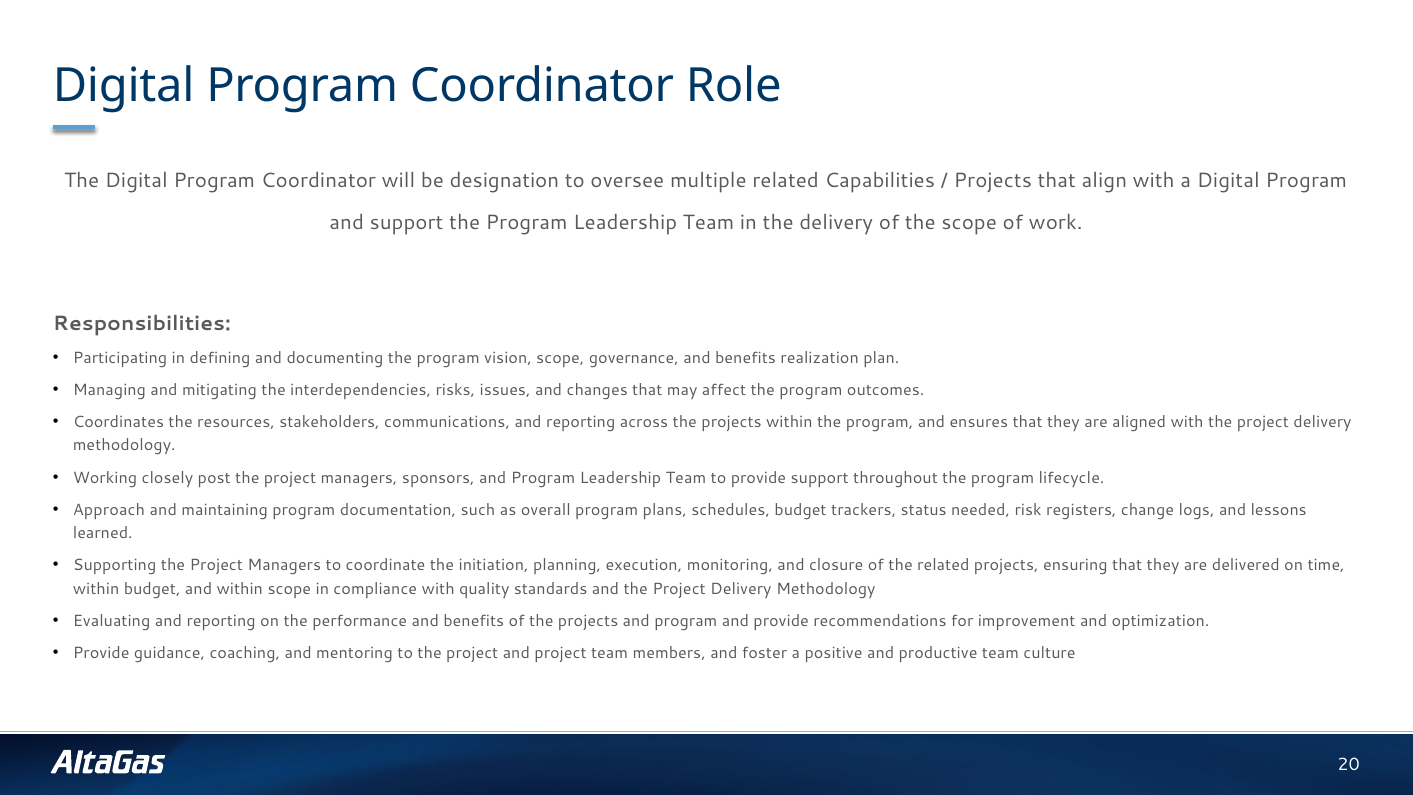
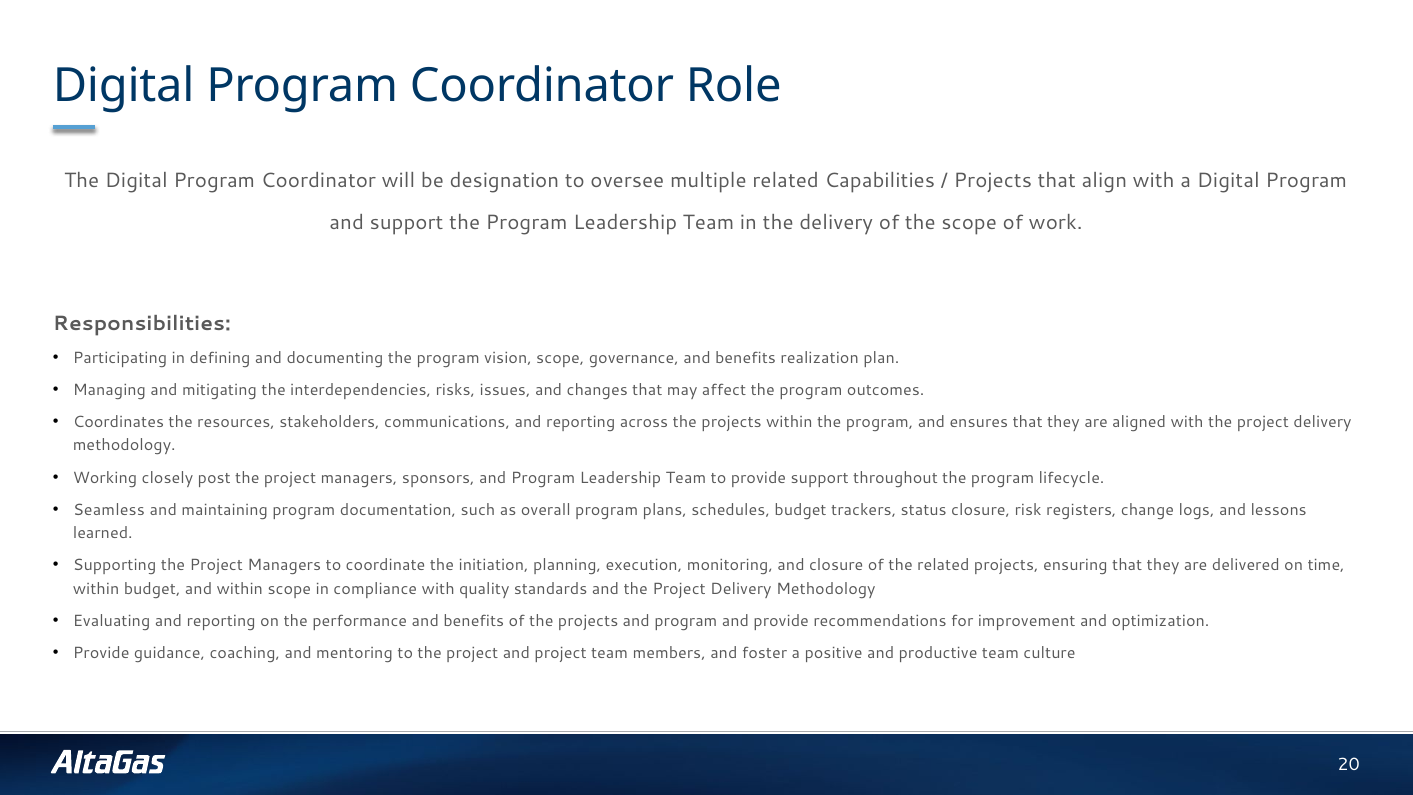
Approach: Approach -> Seamless (109, 510)
status needed: needed -> closure (981, 510)
